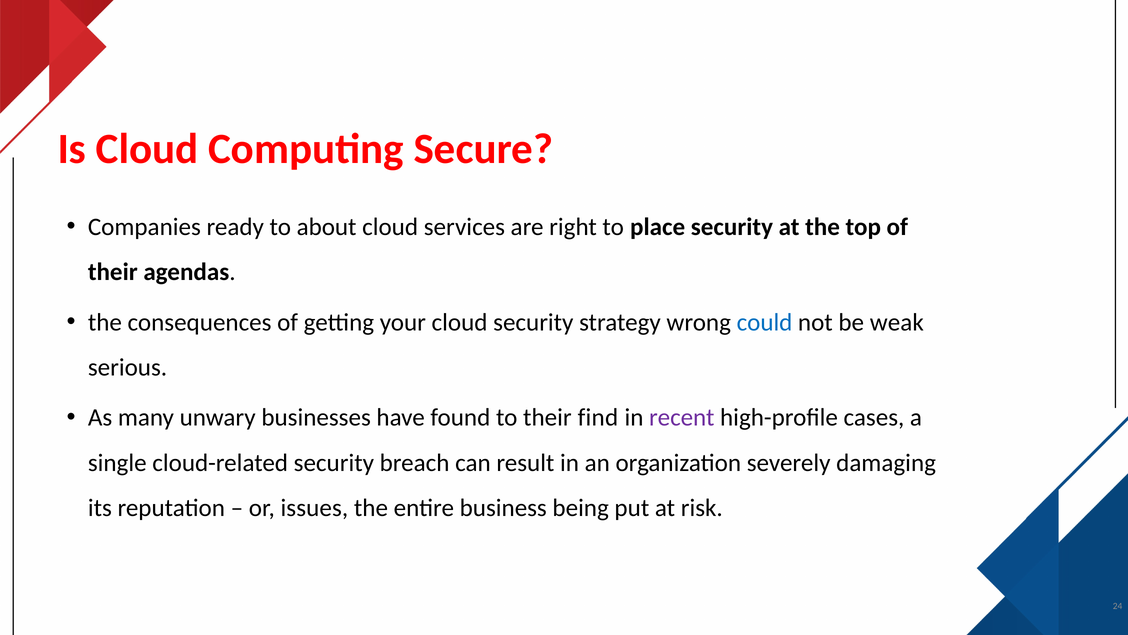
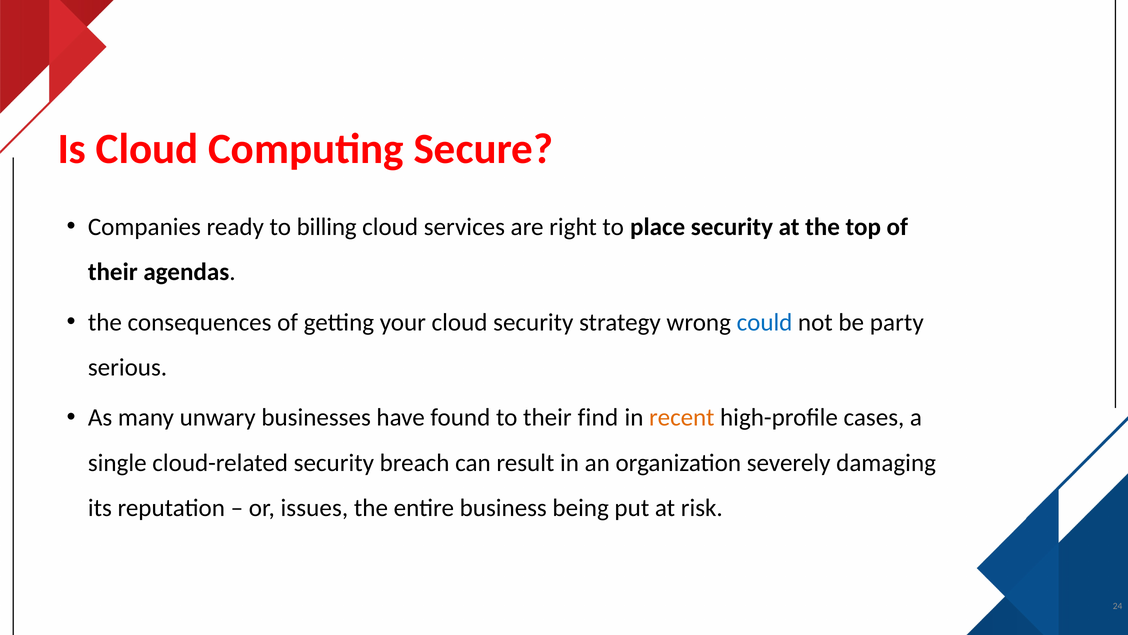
about: about -> billing (327, 227)
weak: weak -> party (897, 322)
recent colour: purple -> orange (682, 417)
